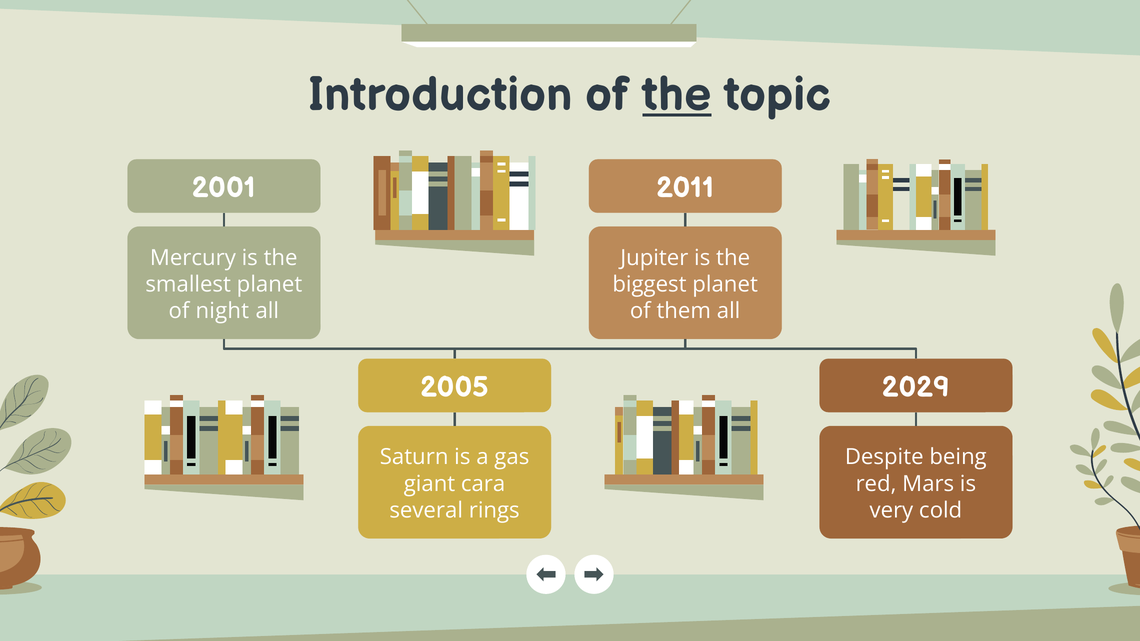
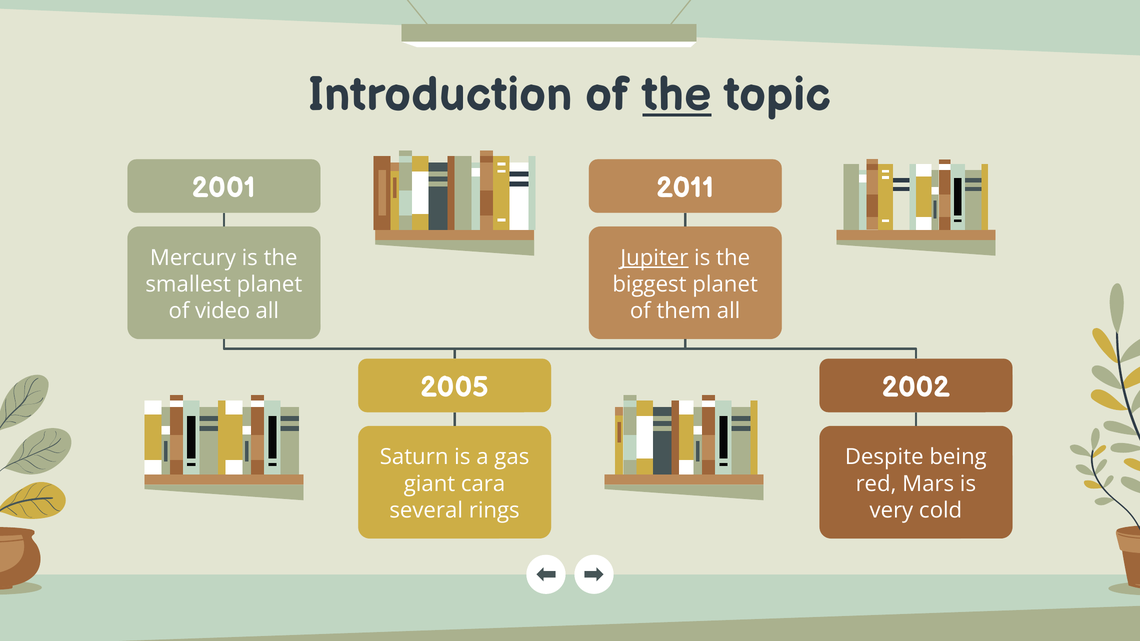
Jupiter underline: none -> present (654, 258)
night: night -> video (223, 311)
2029: 2029 -> 2002 (916, 388)
